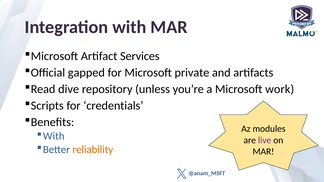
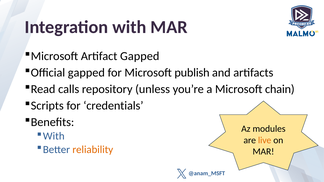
Artifact Services: Services -> Gapped (140, 56)
private: private -> publish (192, 73)
dive: dive -> calls (69, 89)
work: work -> chain (280, 89)
live colour: purple -> orange (265, 140)
